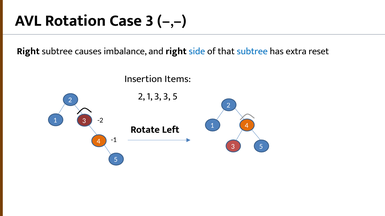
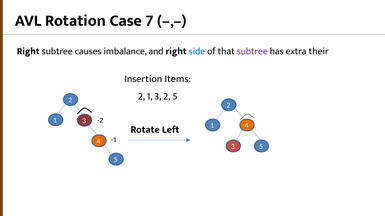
Case 3: 3 -> 7 (150, 21)
subtree colour: blue -> purple (252, 51)
reset: reset -> their (319, 51)
3 3: 3 -> 2 (167, 97)
